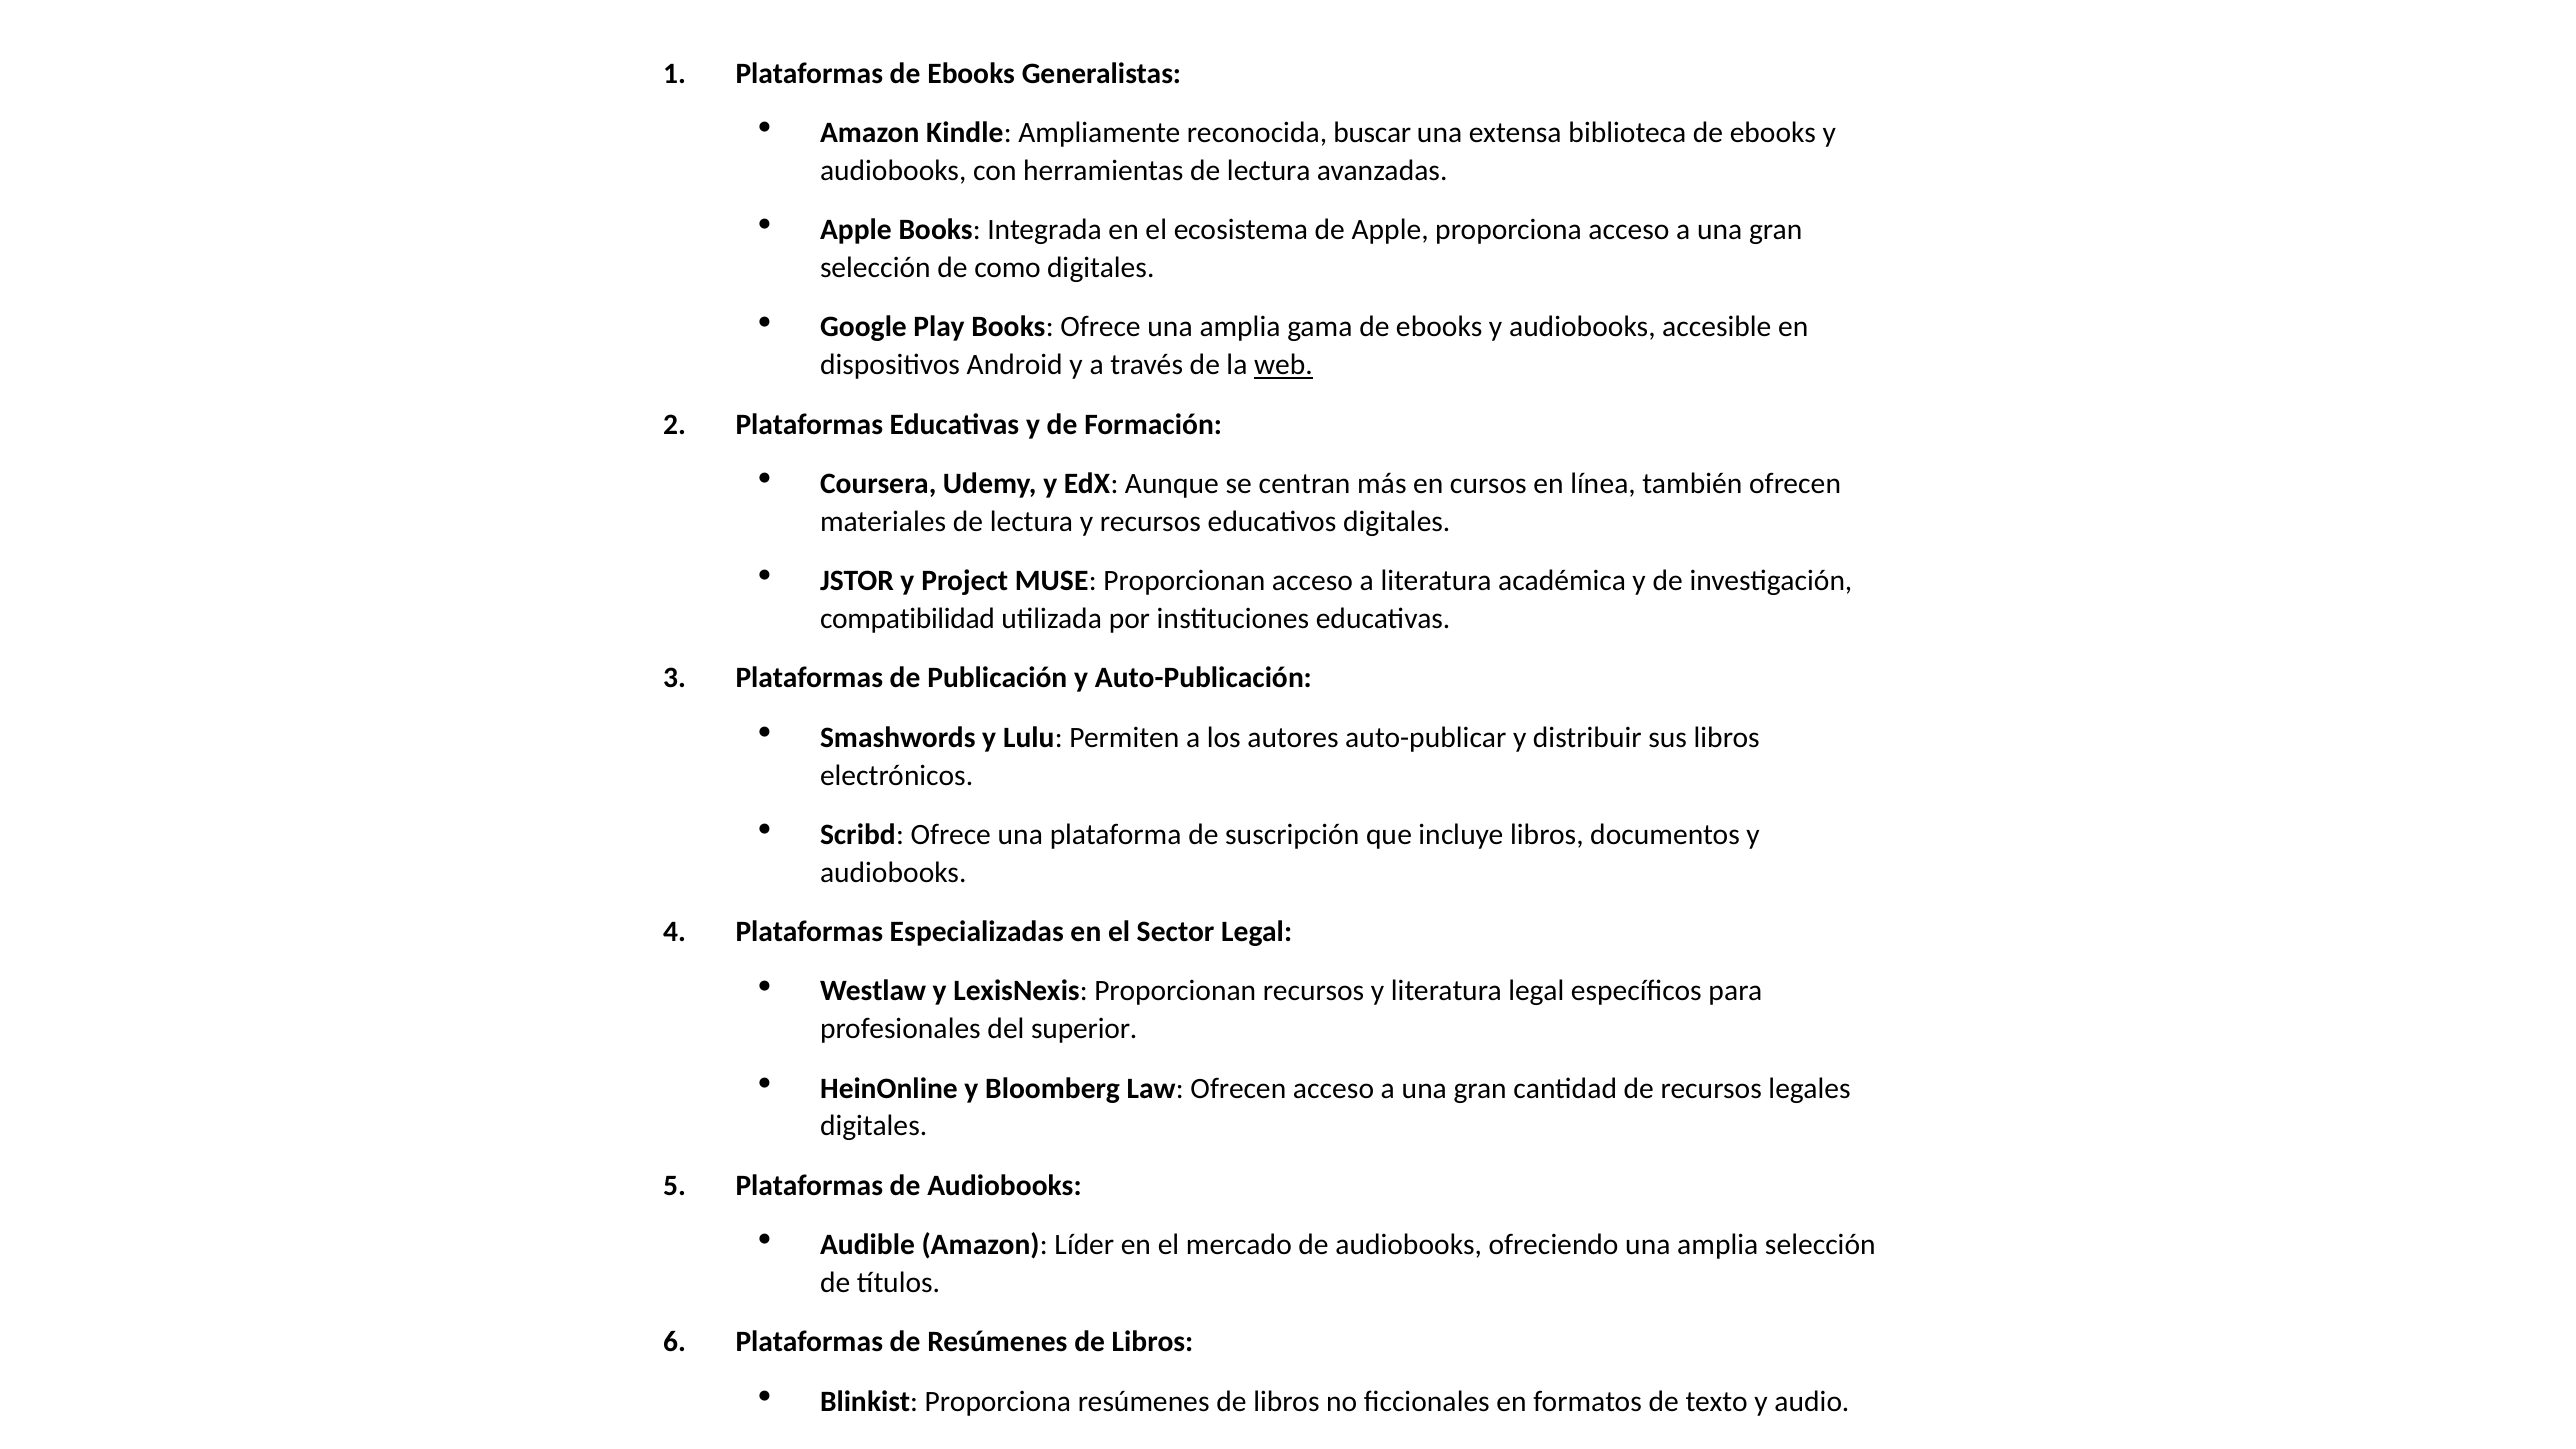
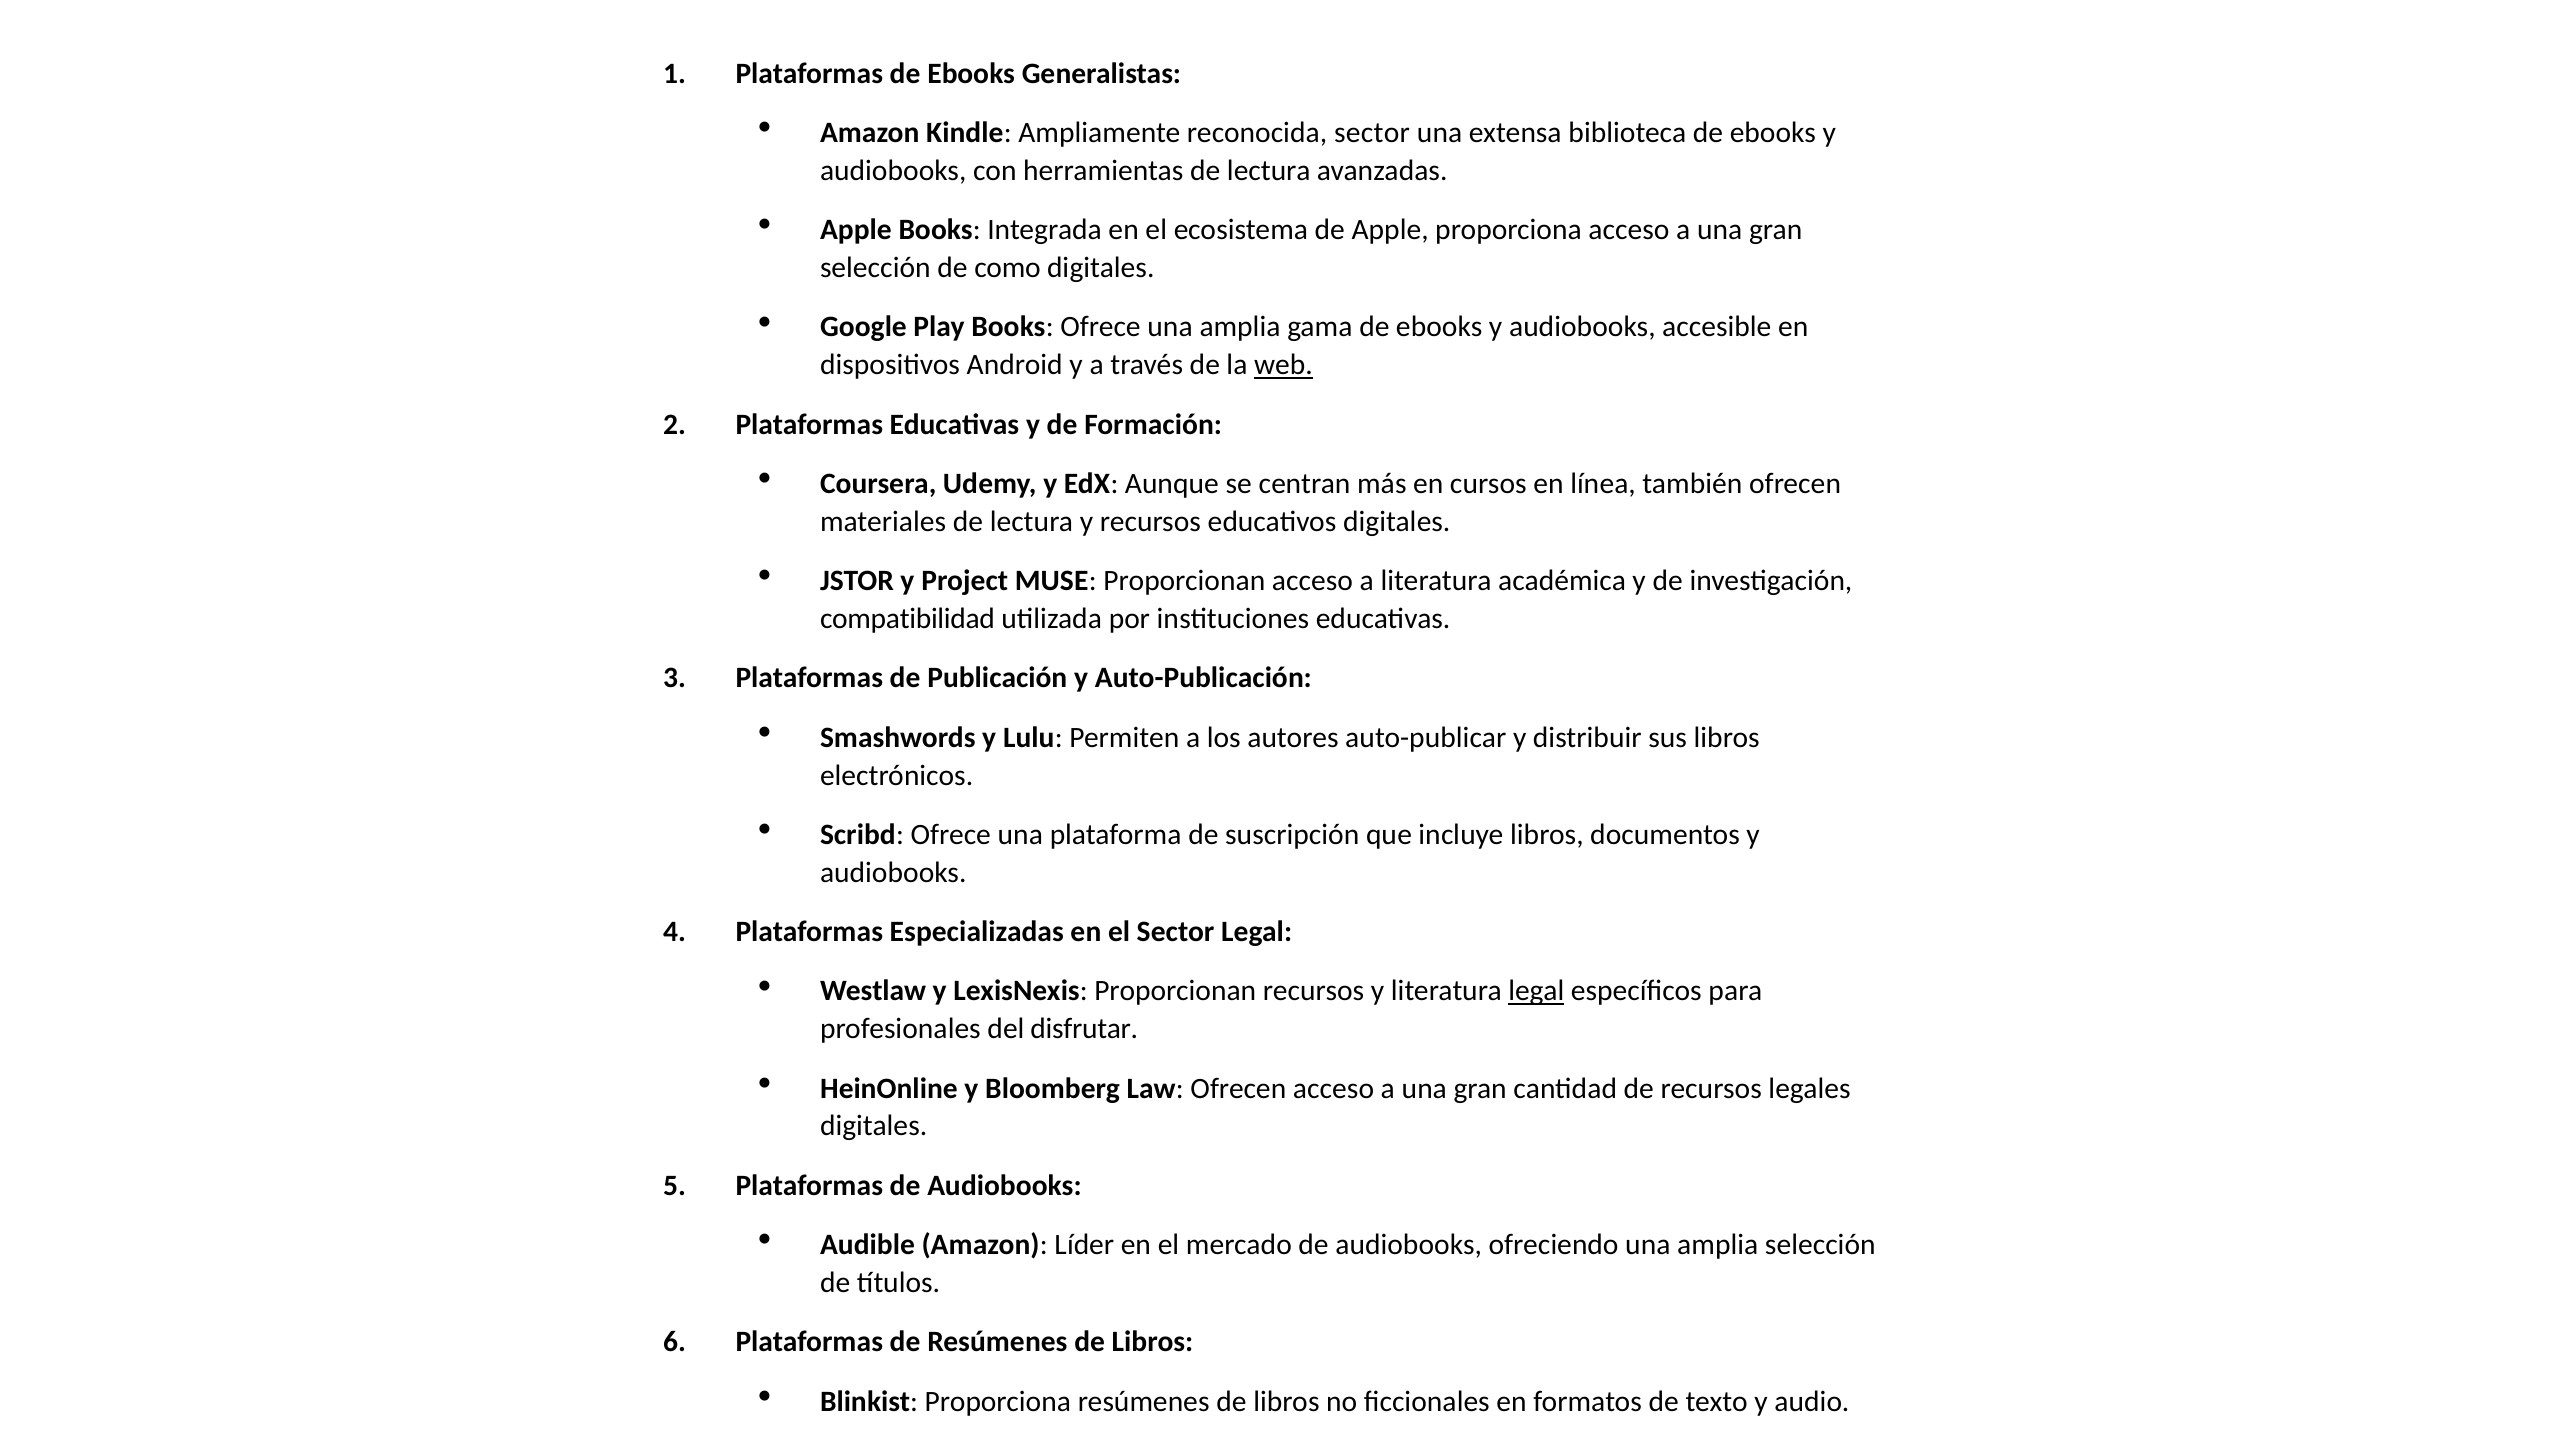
reconocida buscar: buscar -> sector (1372, 133)
legal underline: none -> present (1536, 991)
superior: superior -> disfrutar (1084, 1029)
